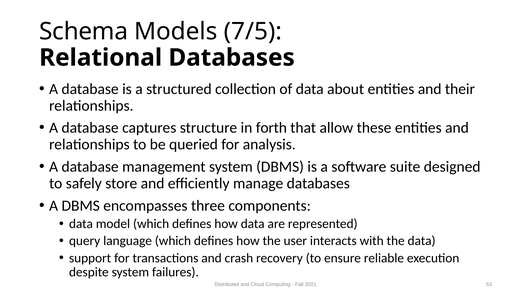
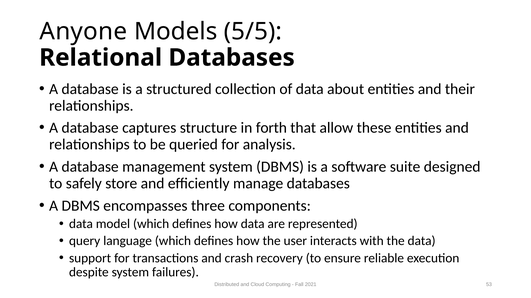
Schema: Schema -> Anyone (83, 31)
7/5: 7/5 -> 5/5 (253, 31)
